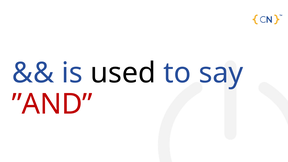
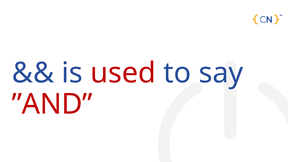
used colour: black -> red (123, 73)
